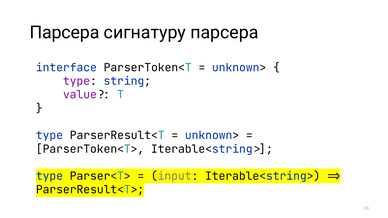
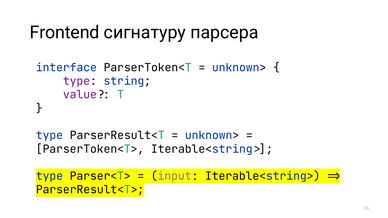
Парсера: Парсера -> Frontend (65, 33)
